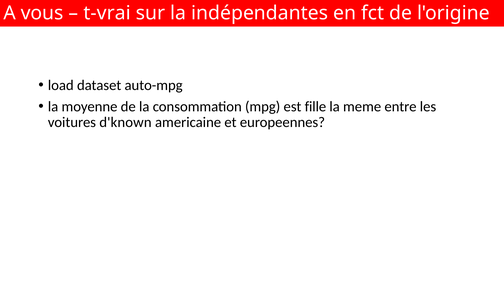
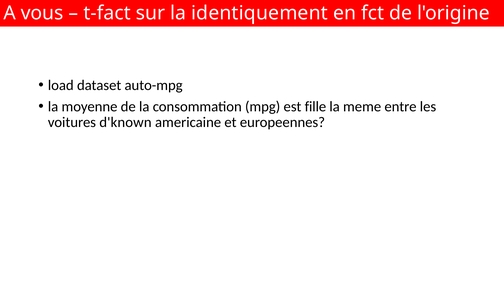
t-vrai: t-vrai -> t-fact (107, 13)
indépendantes: indépendantes -> identiquement (260, 13)
